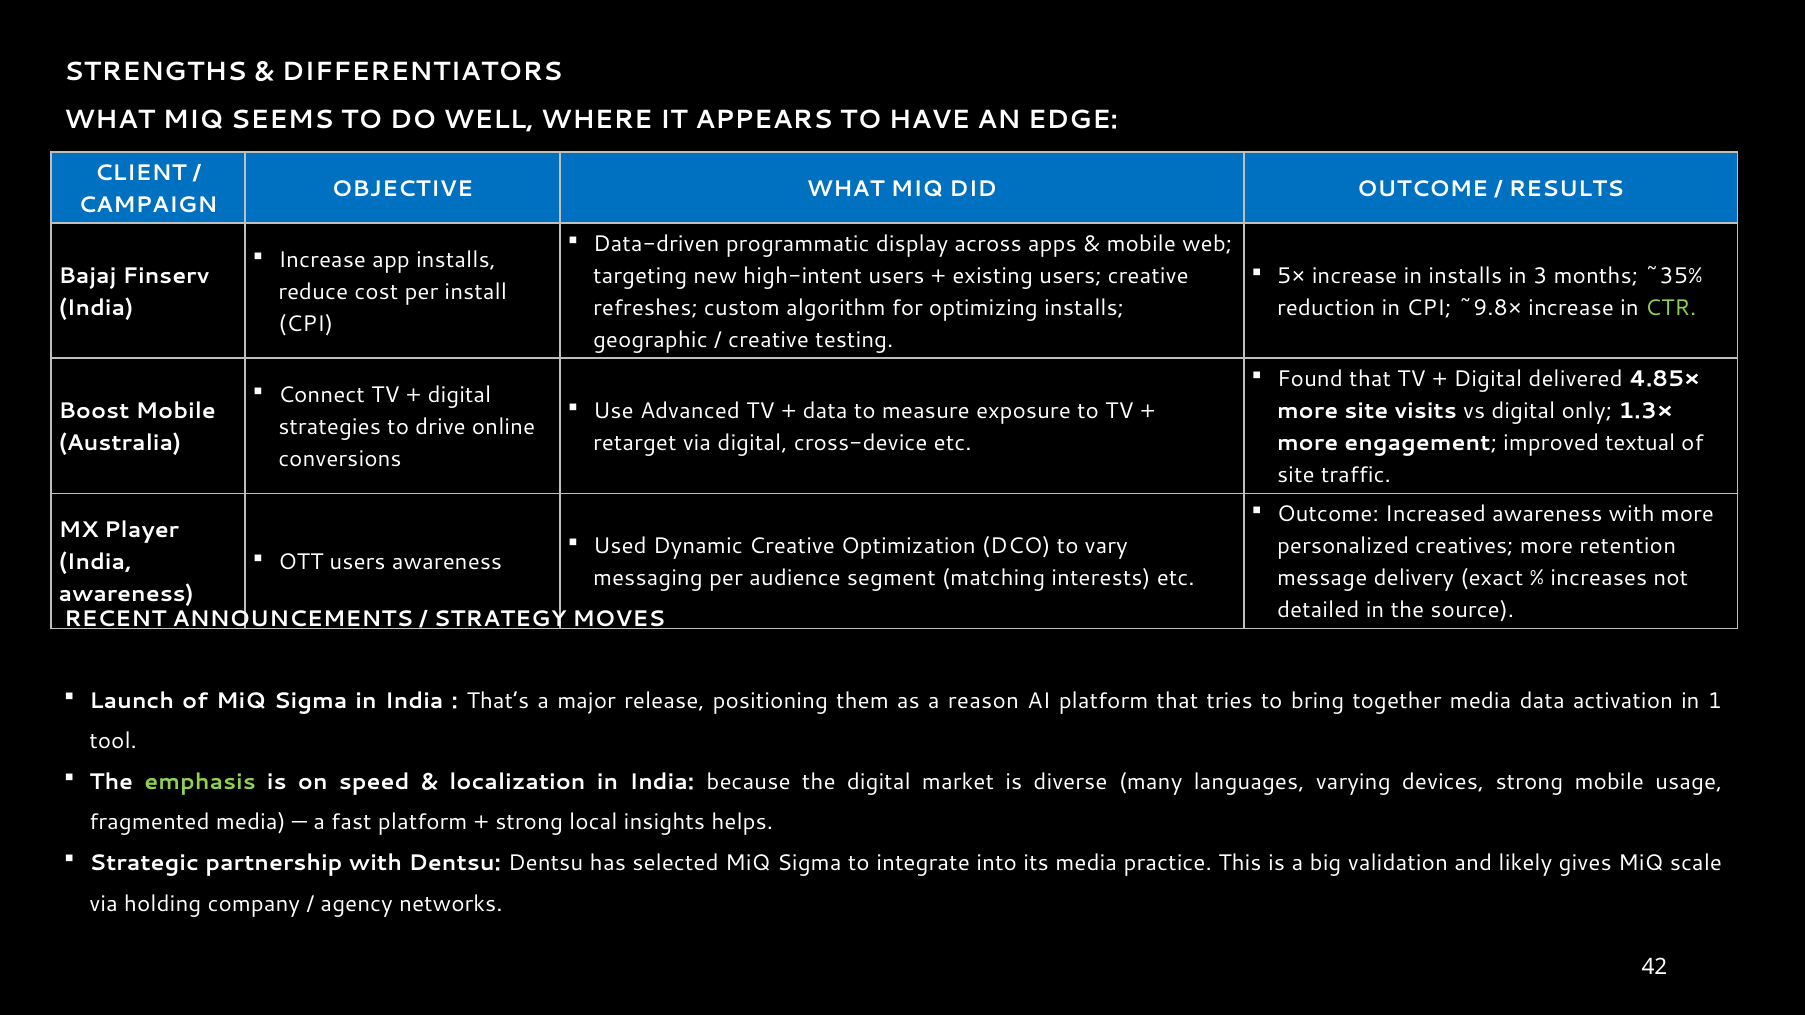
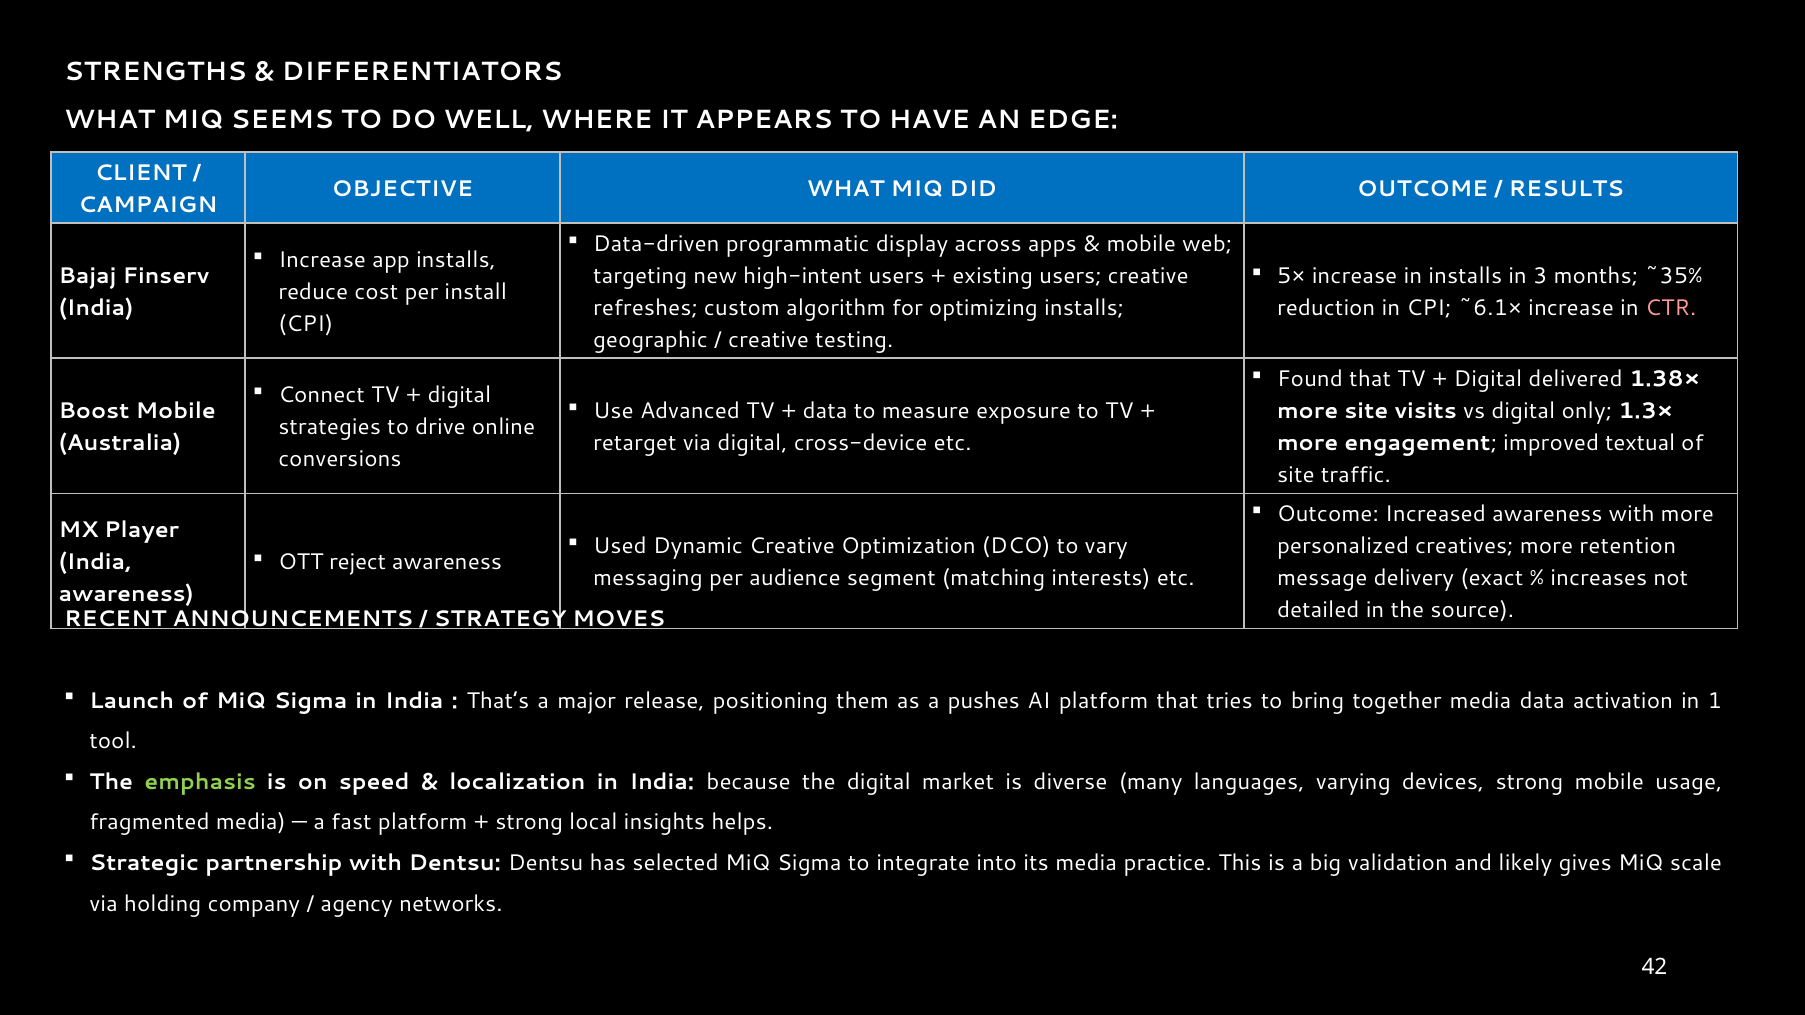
~9.8×: ~9.8× -> ~6.1× (1490, 308)
CTR colour: light green -> pink (1671, 308)
4.85×: 4.85× -> 1.38× (1665, 379)
OTT users: users -> reject (358, 562)
reason: reason -> pushes (984, 701)
